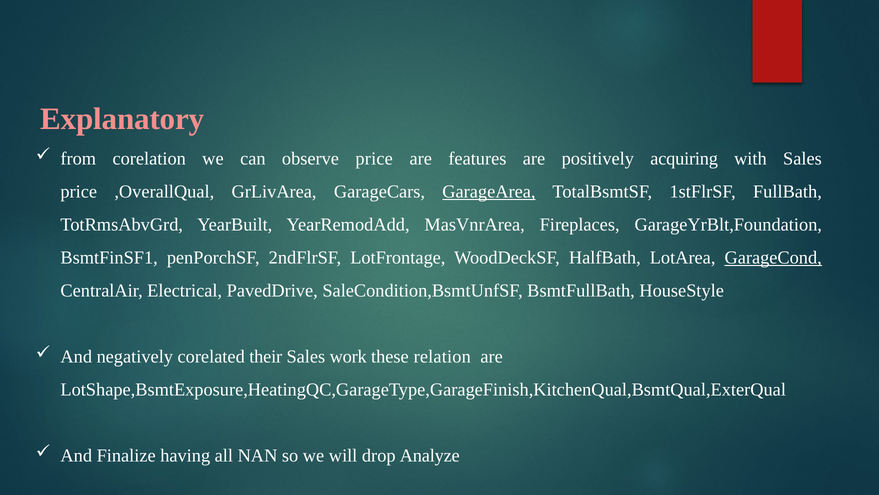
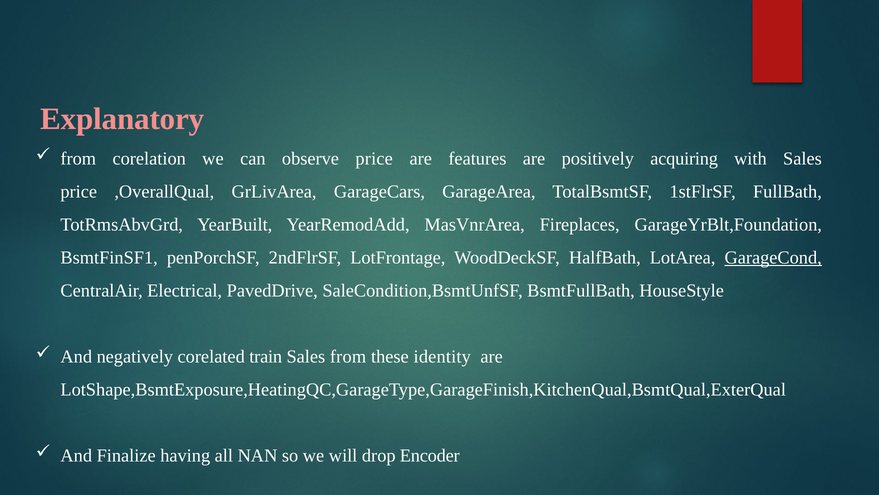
GarageArea underline: present -> none (489, 191)
their: their -> train (266, 356)
Sales work: work -> from (348, 356)
relation: relation -> identity (442, 356)
Analyze: Analyze -> Encoder (430, 455)
